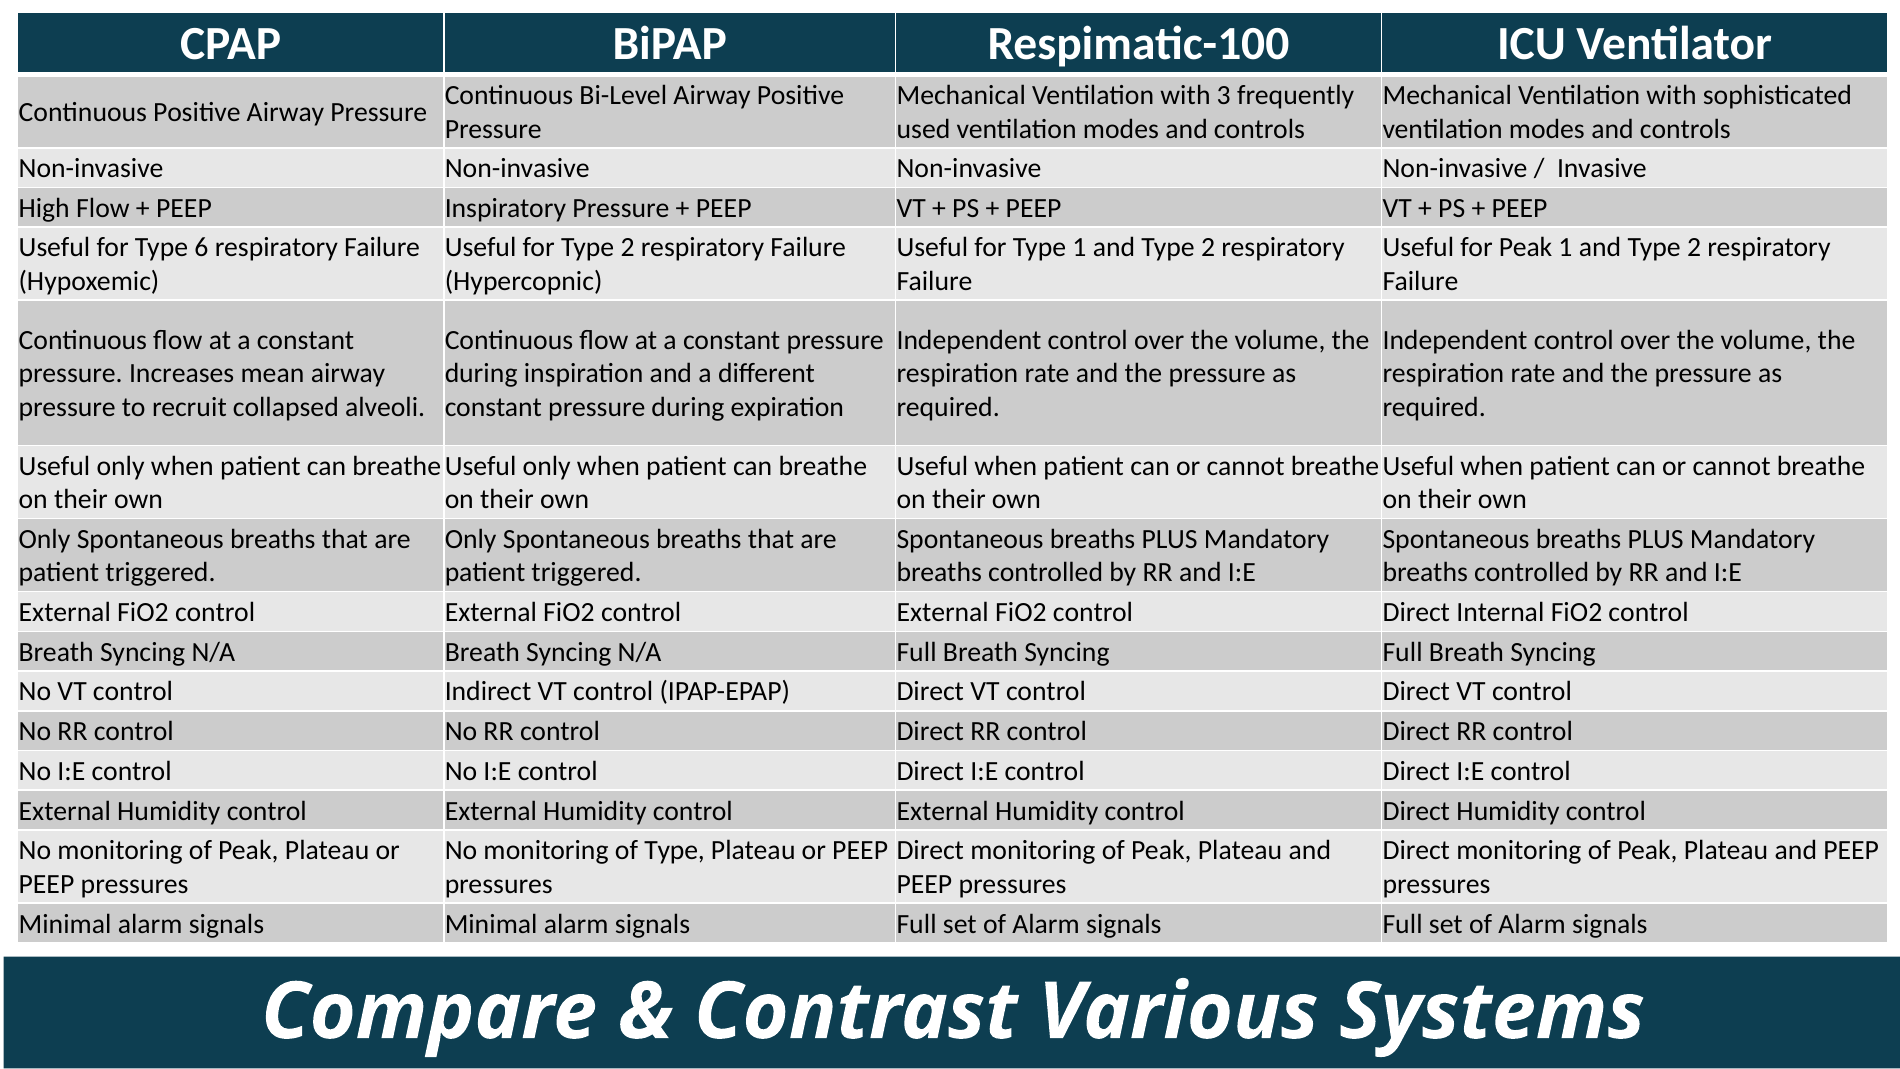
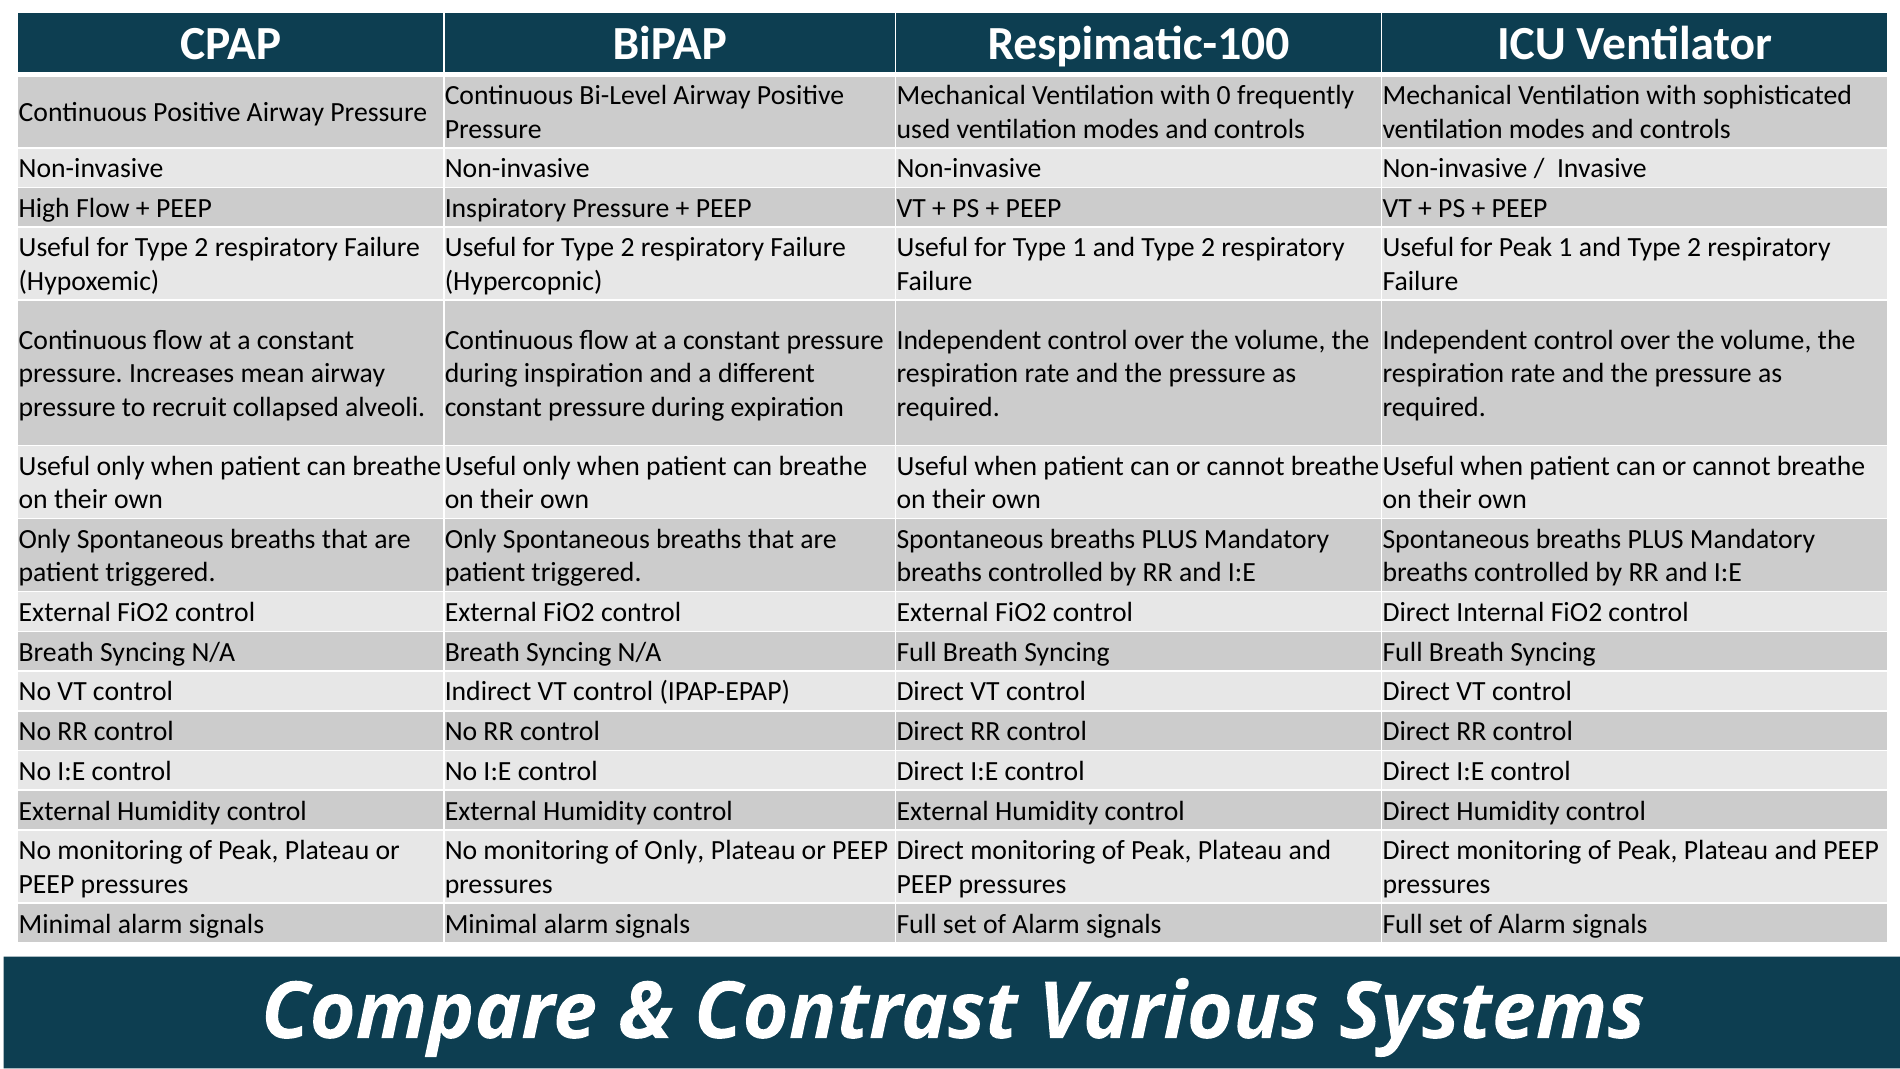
3: 3 -> 0 (1224, 95)
6: 6 -> 2 (202, 248)
of Type: Type -> Only (674, 850)
